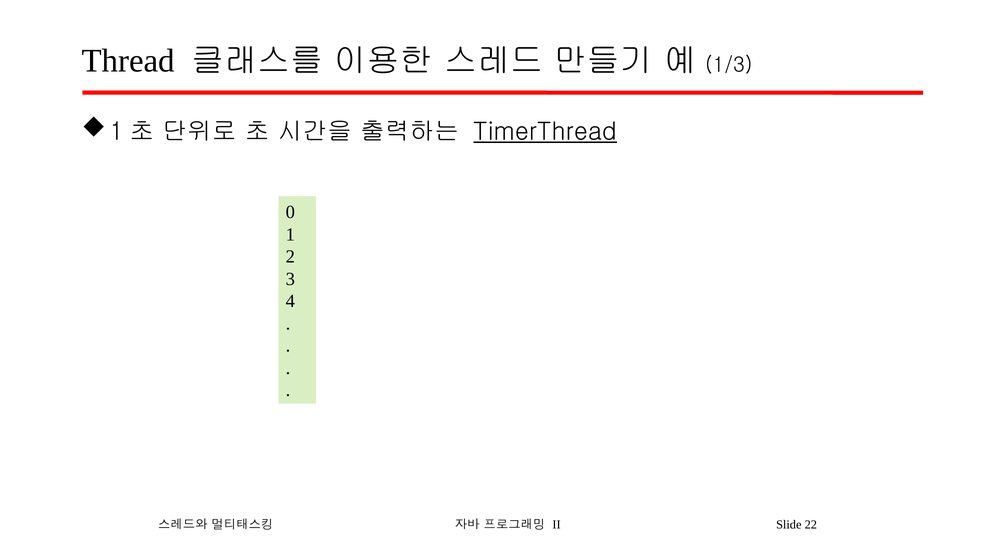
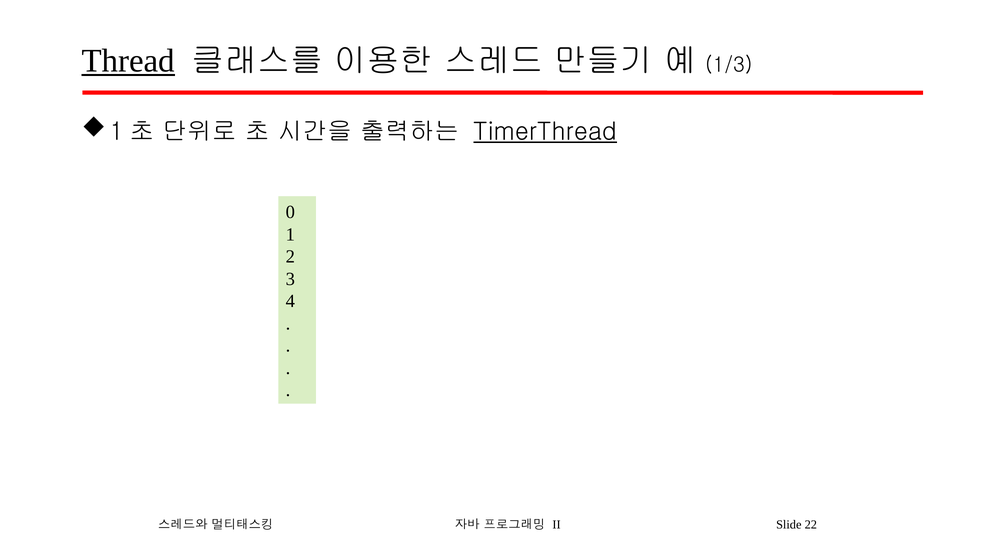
Thread underline: none -> present (128, 61)
